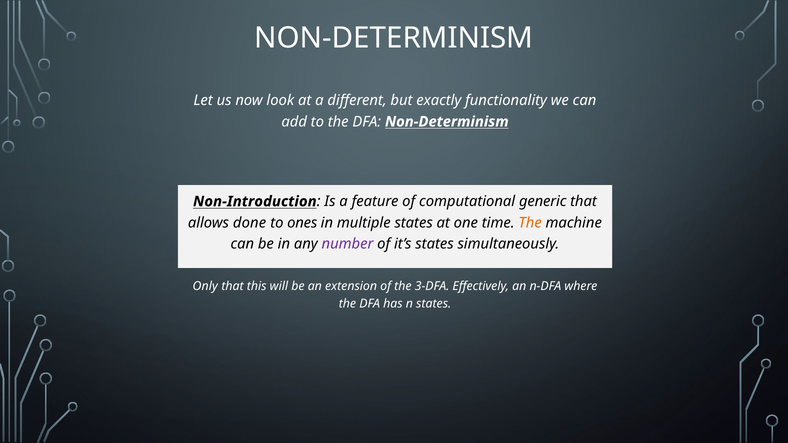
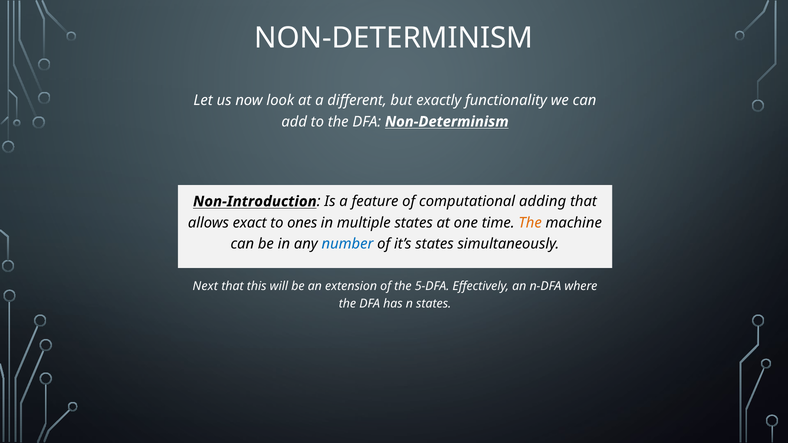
generic: generic -> adding (543, 202)
done: done -> exact (250, 223)
number colour: purple -> blue (347, 244)
Only: Only -> Next (205, 286)
3-DFA: 3-DFA -> 5-DFA (432, 286)
